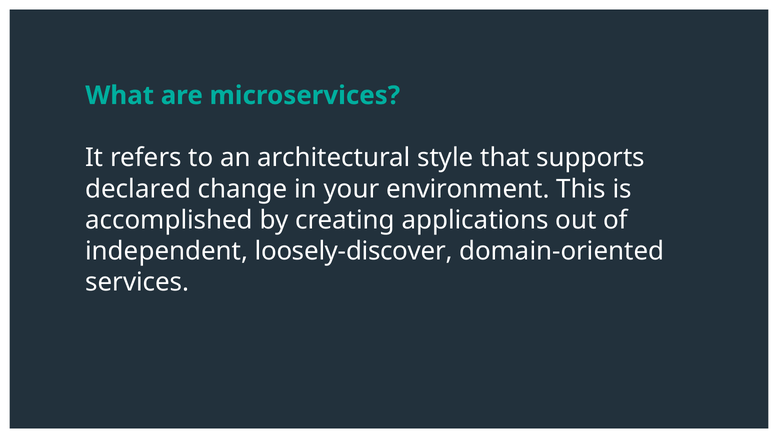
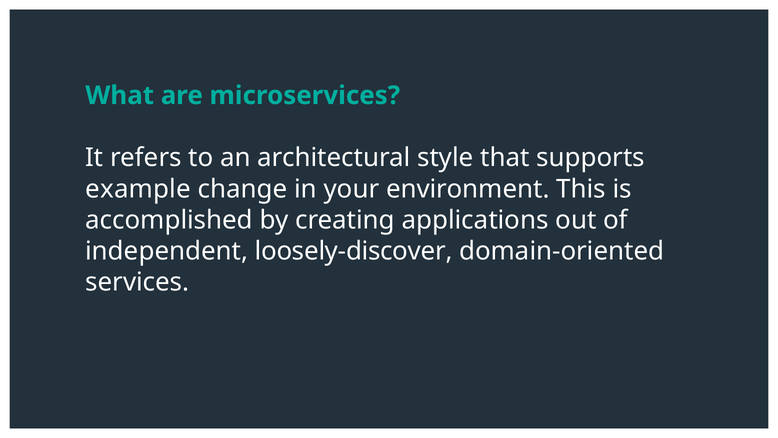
declared: declared -> example (138, 189)
